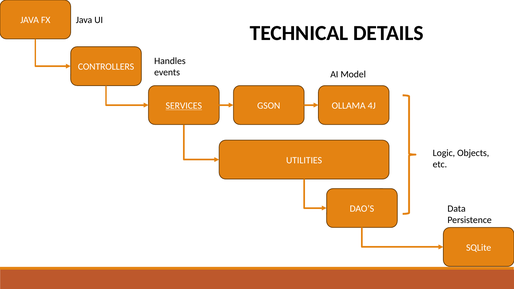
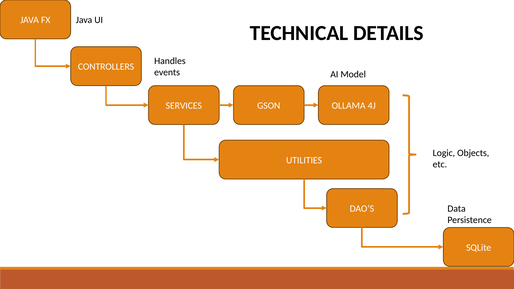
SERVICES underline: present -> none (184, 106)
